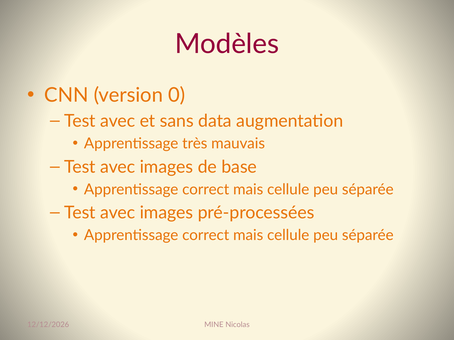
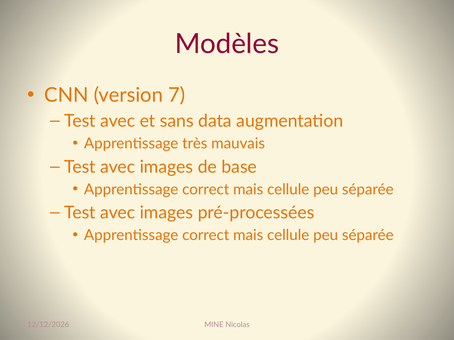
0: 0 -> 7 (177, 95)
